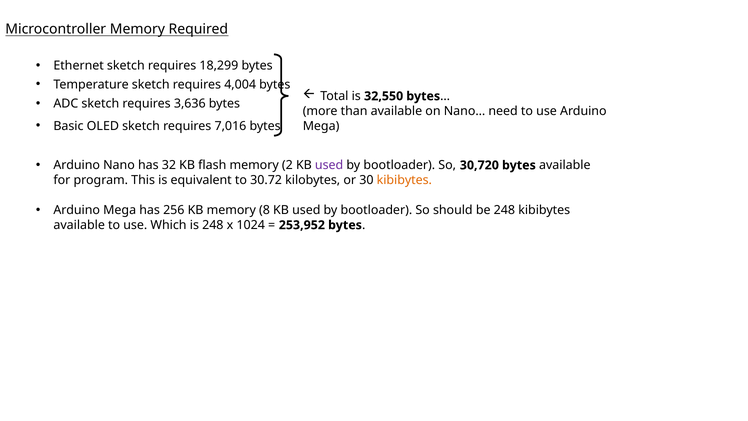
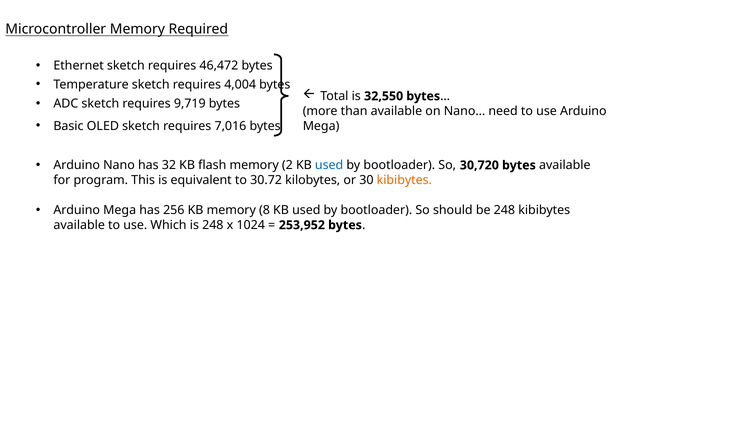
18,299: 18,299 -> 46,472 (219, 66)
3,636: 3,636 -> 9,719 (190, 104)
used colour: purple -> blue (329, 165)
